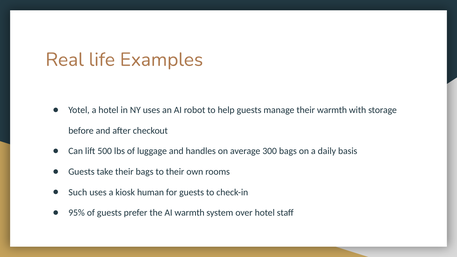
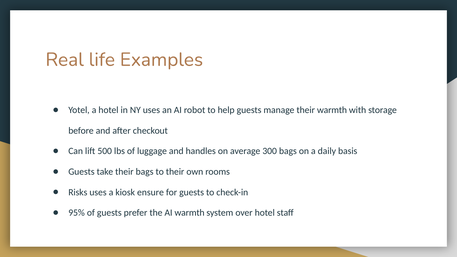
Such: Such -> Risks (78, 192)
human: human -> ensure (150, 192)
